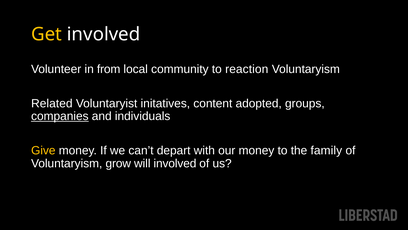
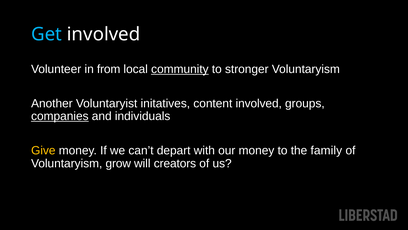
Get colour: yellow -> light blue (47, 34)
community underline: none -> present (180, 69)
reaction: reaction -> stronger (247, 69)
Related: Related -> Another (52, 103)
content adopted: adopted -> involved (259, 103)
will involved: involved -> creators (175, 163)
